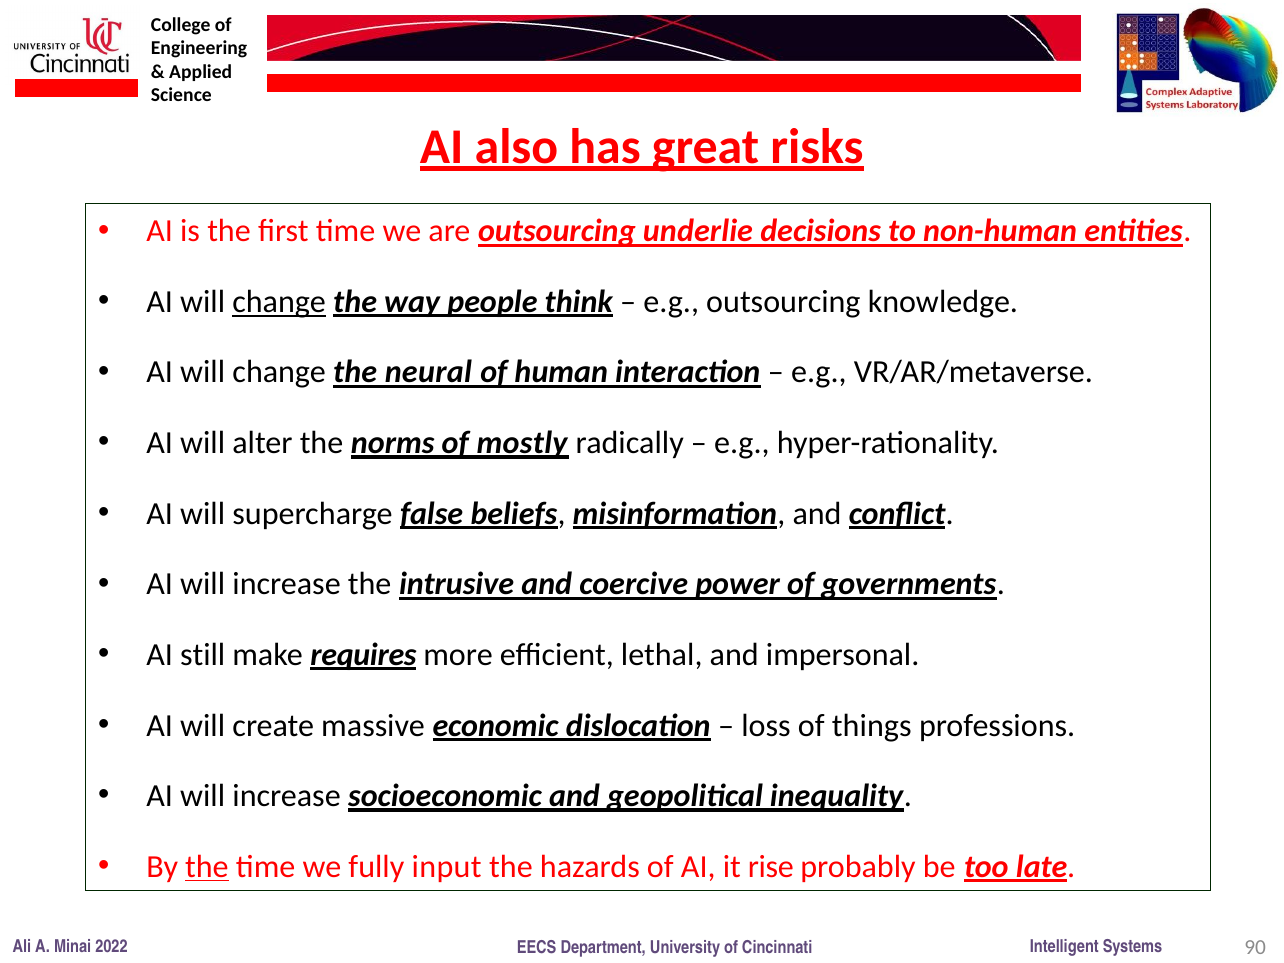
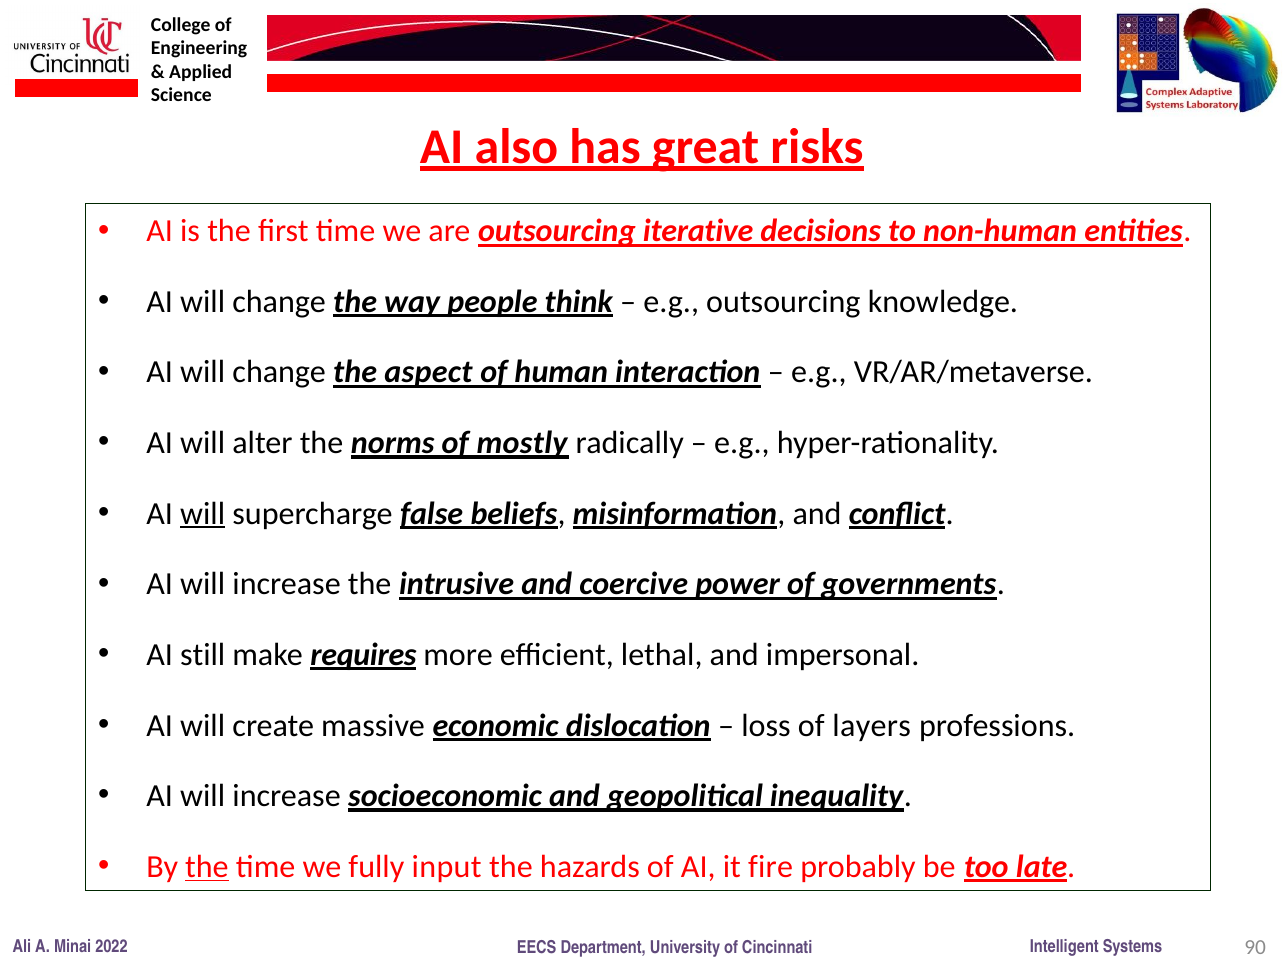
underlie: underlie -> iterative (698, 231)
change underline: present -> none (279, 302)
neural: neural -> aspect (428, 372)
will underline: none -> present (203, 514)
things: things -> layers (872, 725)
rise: rise -> fire (771, 867)
